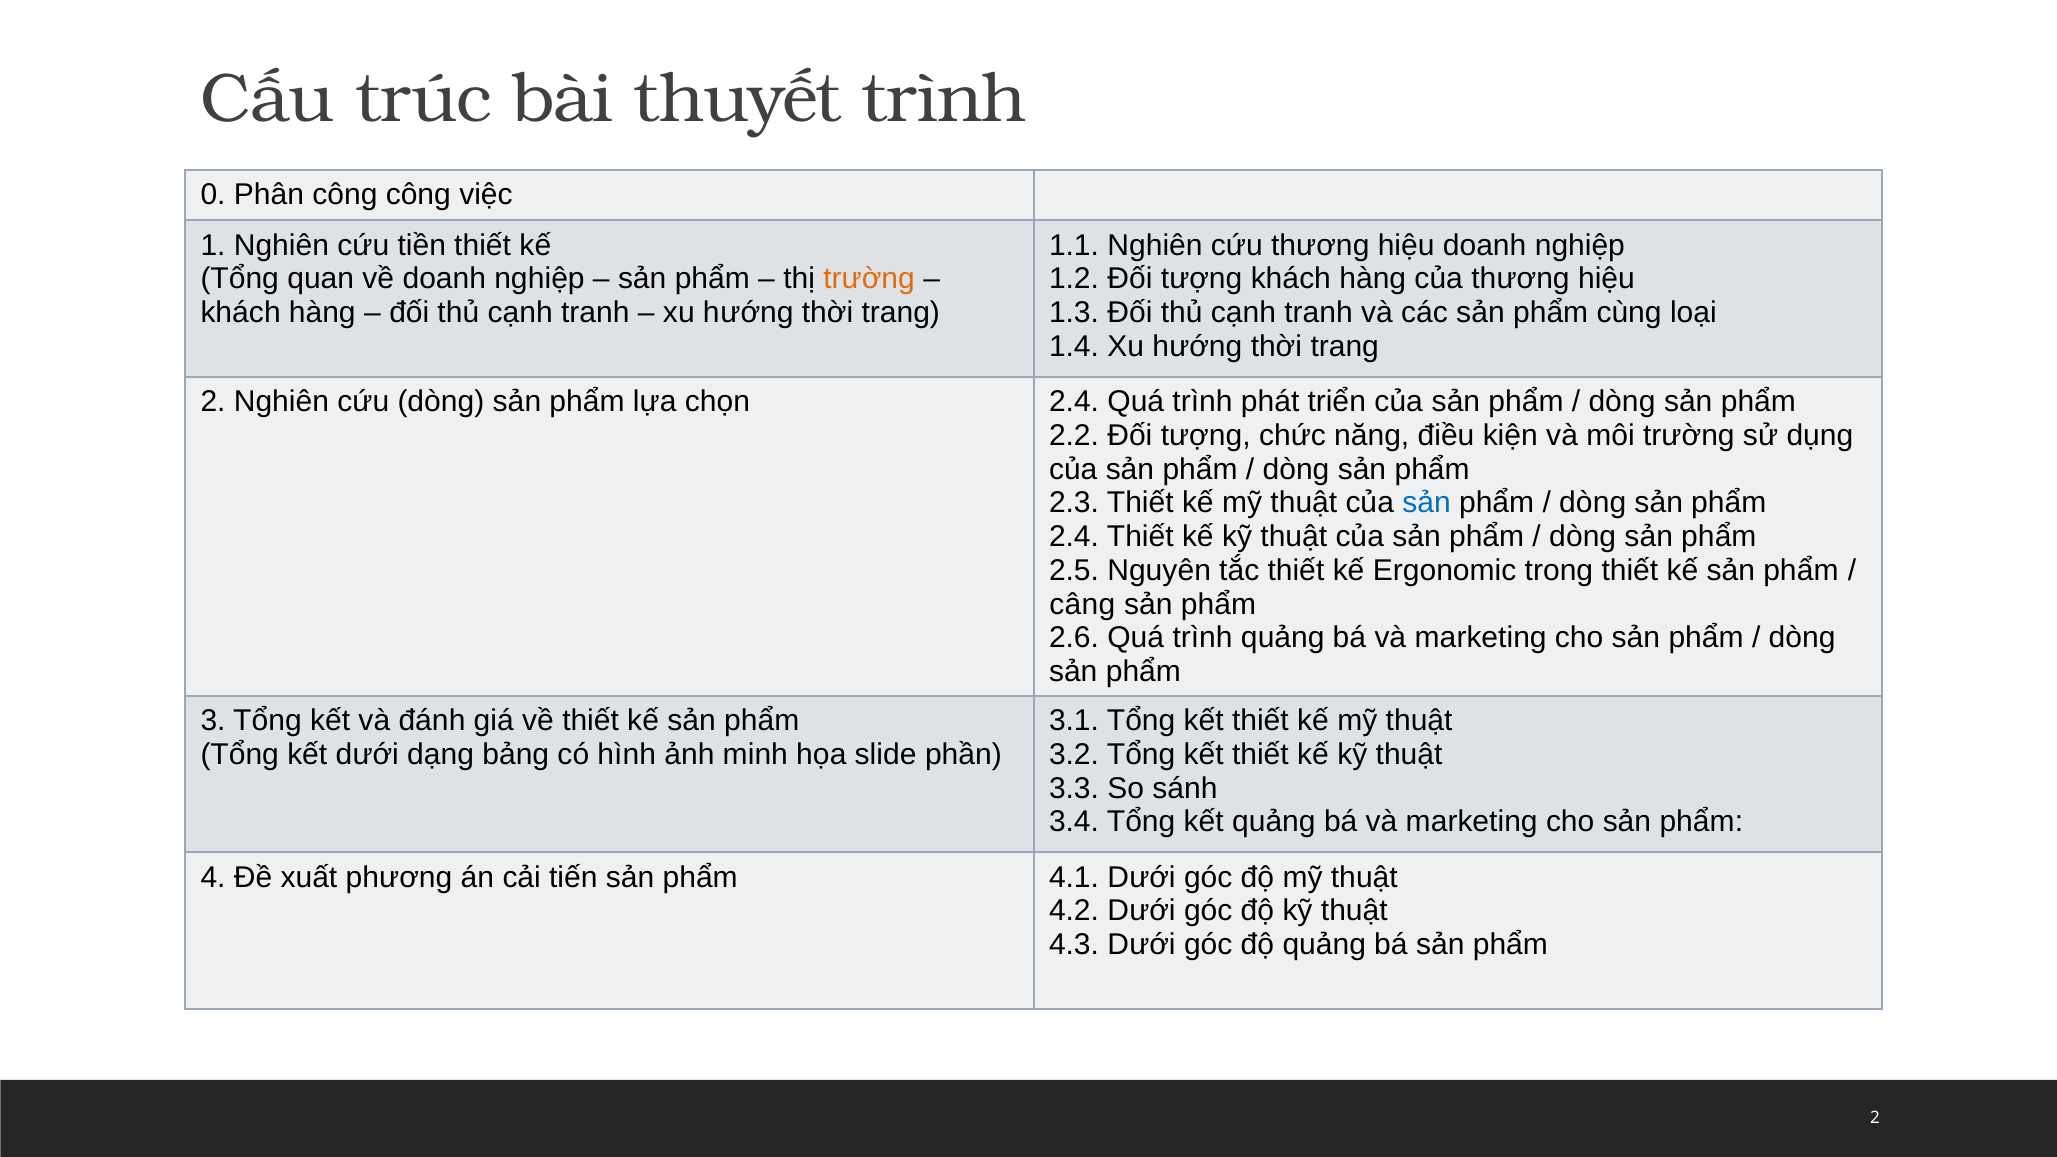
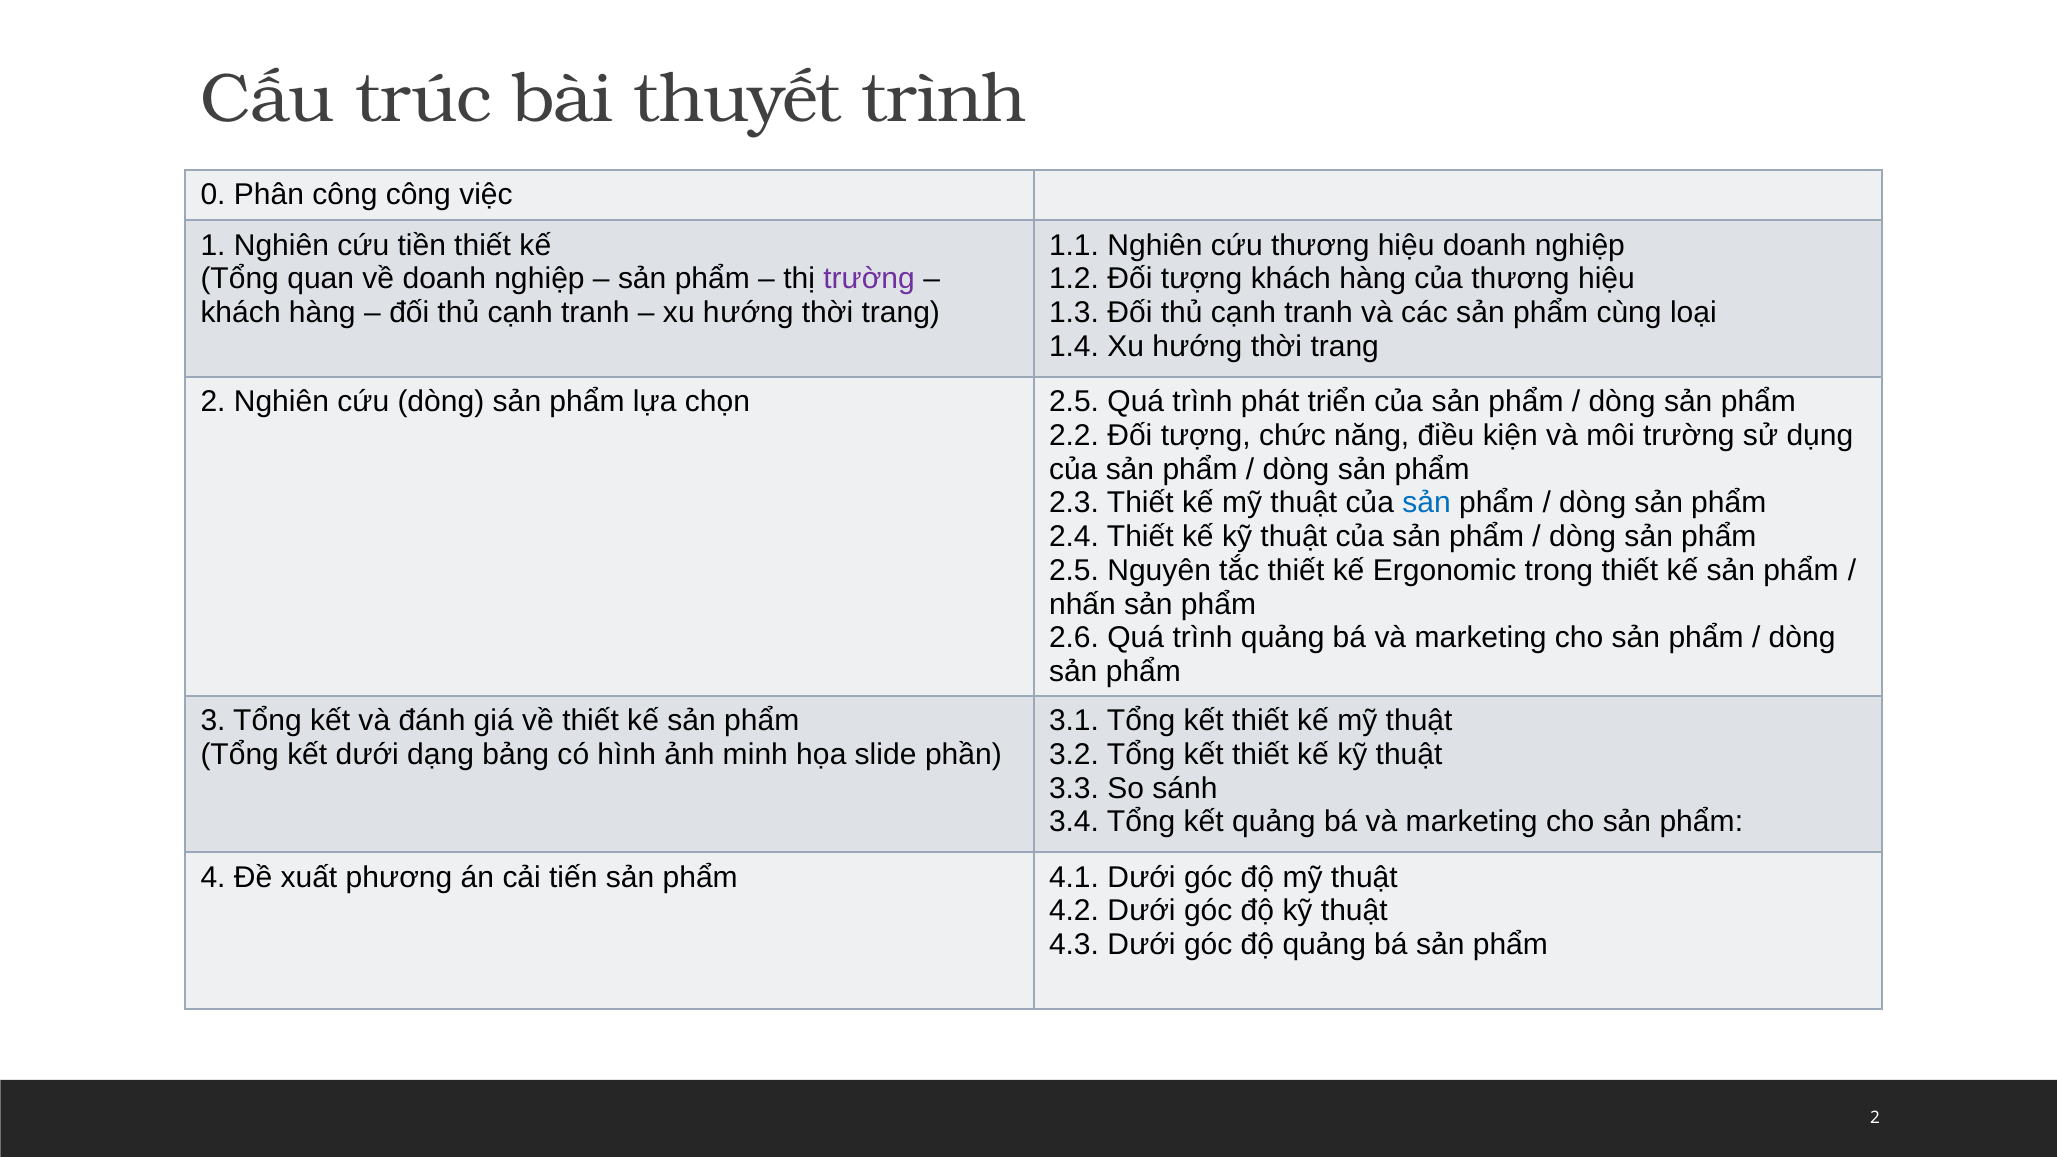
trường colour: orange -> purple (869, 279)
chọn 2.4: 2.4 -> 2.5 (1074, 402)
câng: câng -> nhấn (1082, 604)
